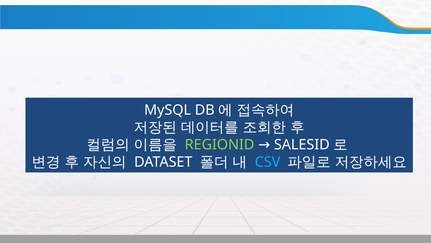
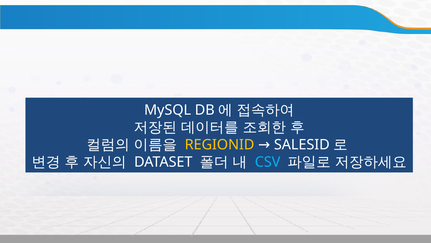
REGIONID colour: light green -> yellow (220, 144)
